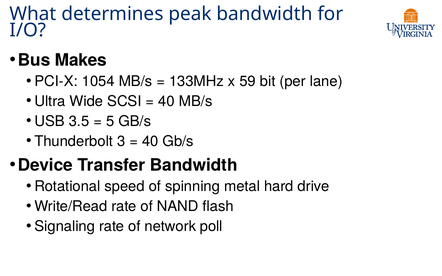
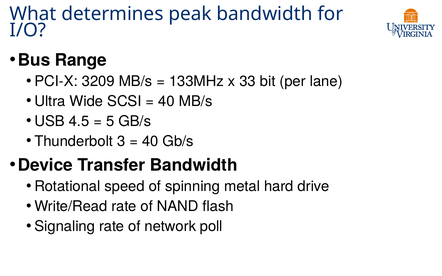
Makes: Makes -> Range (81, 60)
1054: 1054 -> 3209 (98, 81)
59: 59 -> 33 (248, 81)
3.5: 3.5 -> 4.5 (79, 121)
